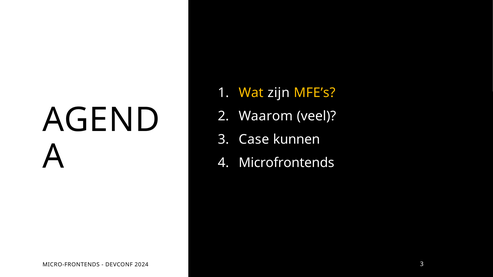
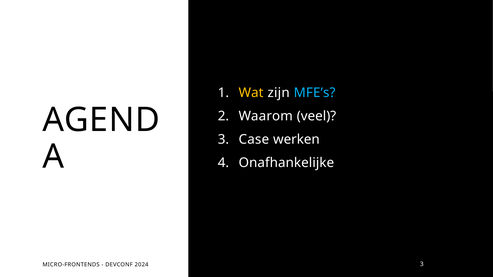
MFE’s colour: yellow -> light blue (315, 93)
kunnen: kunnen -> werken (296, 140)
Microfrontends: Microfrontends -> Onafhankelijke (286, 163)
